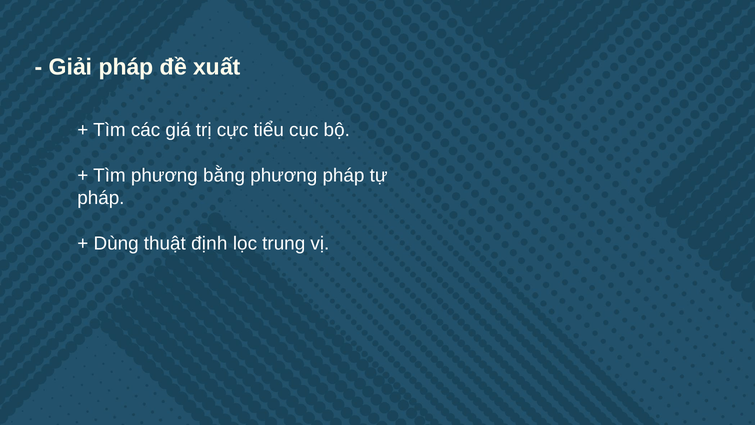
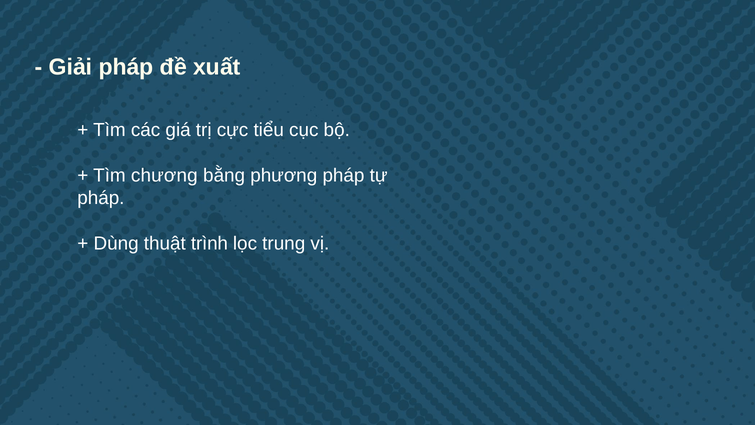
Tìm phương: phương -> chương (164, 175)
định: định -> trình (209, 243)
